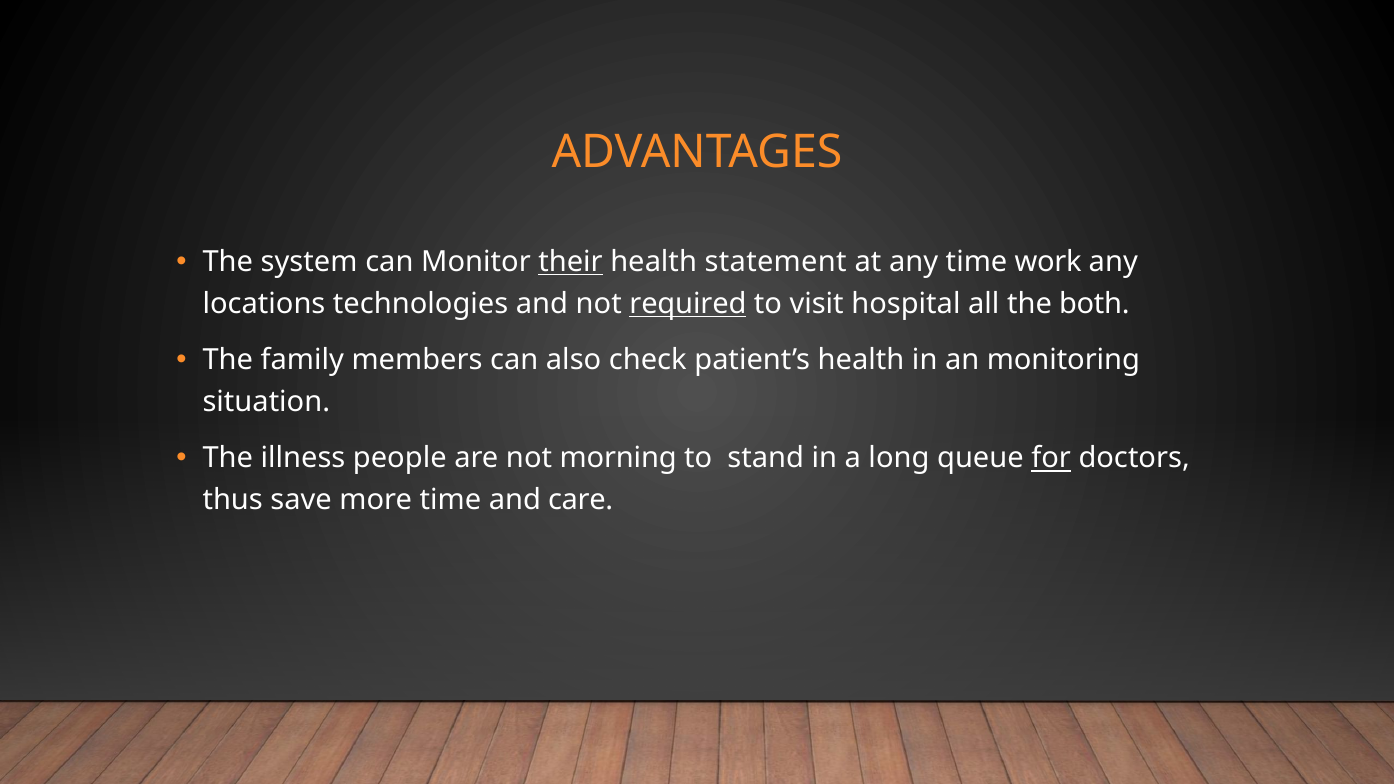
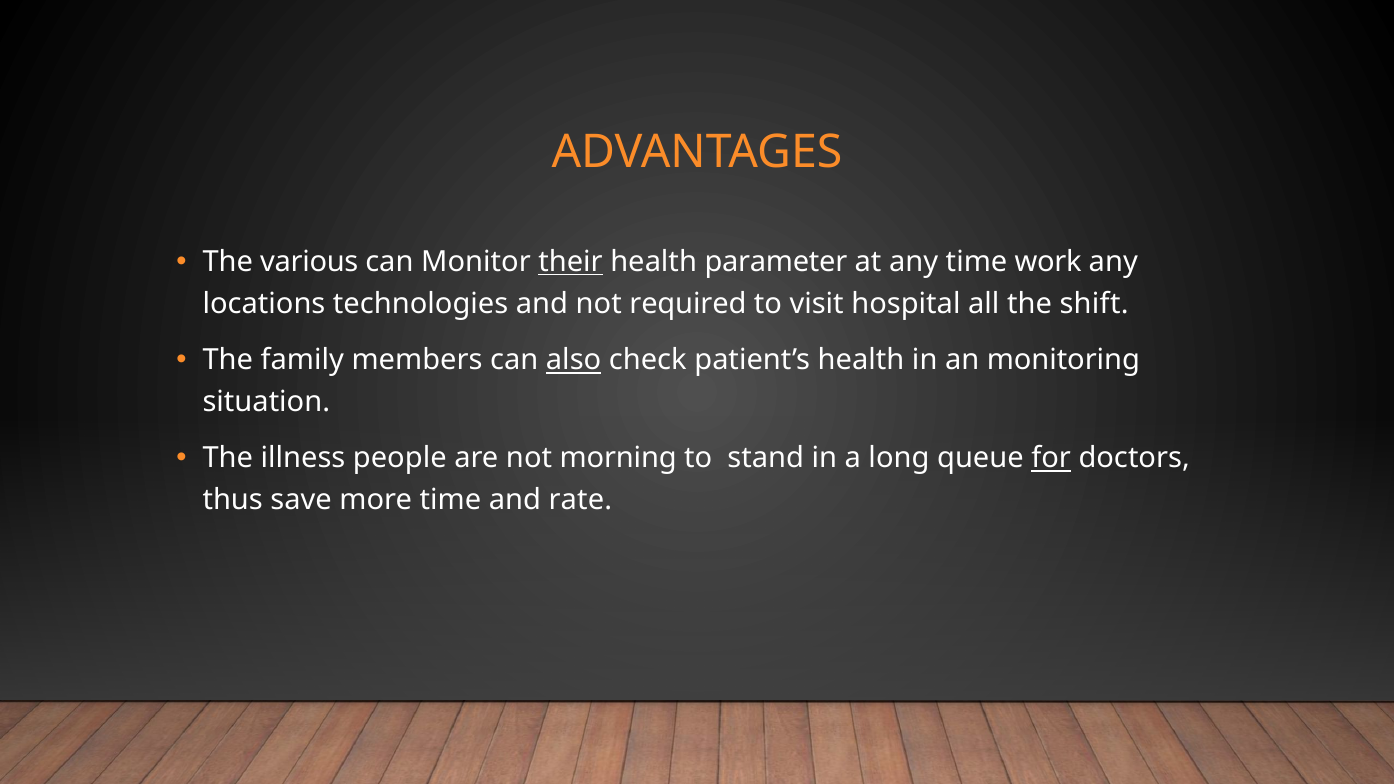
system: system -> various (309, 262)
statement: statement -> parameter (776, 262)
required underline: present -> none (688, 304)
both: both -> shift (1094, 304)
also underline: none -> present (574, 360)
care: care -> rate (580, 500)
